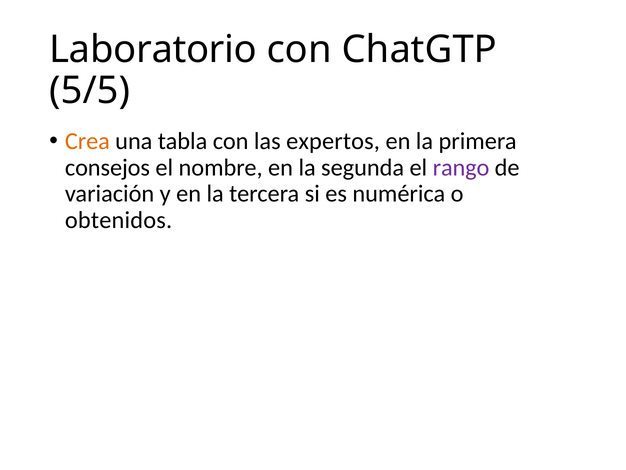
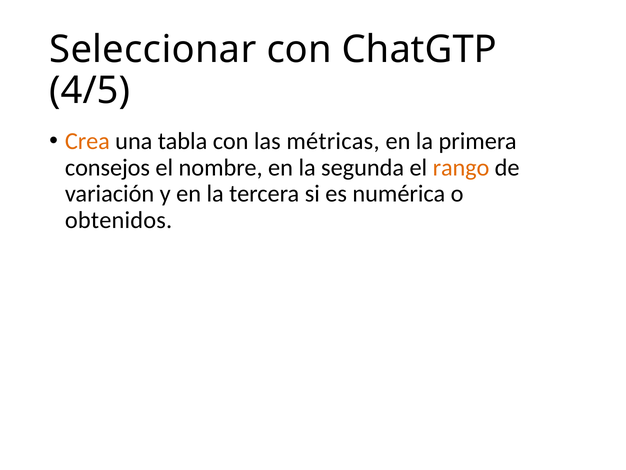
Laboratorio: Laboratorio -> Seleccionar (153, 49)
5/5: 5/5 -> 4/5 (90, 91)
expertos: expertos -> métricas (333, 141)
rango colour: purple -> orange (461, 167)
